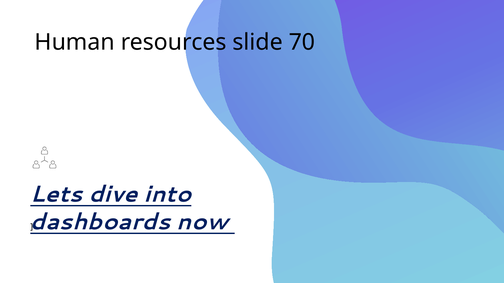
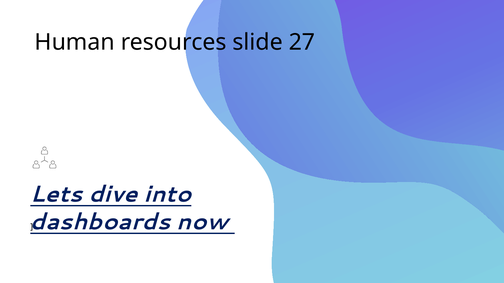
70: 70 -> 27 (302, 42)
